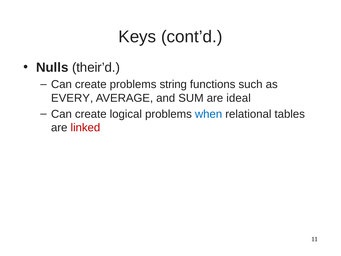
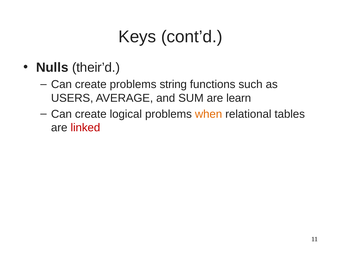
EVERY: EVERY -> USERS (72, 98)
ideal: ideal -> learn (239, 98)
when colour: blue -> orange (209, 114)
